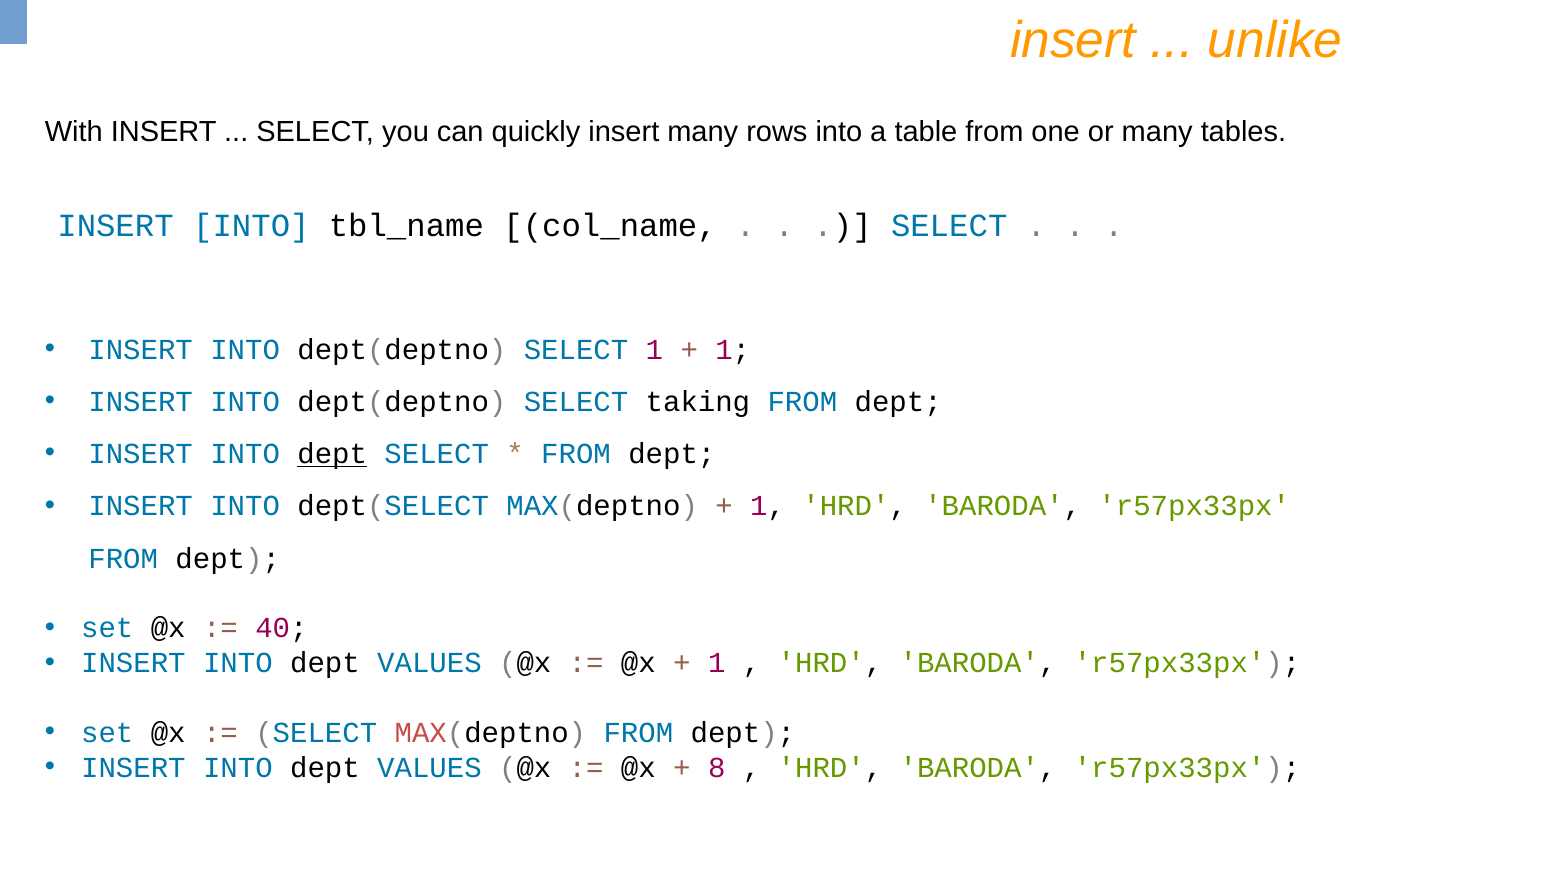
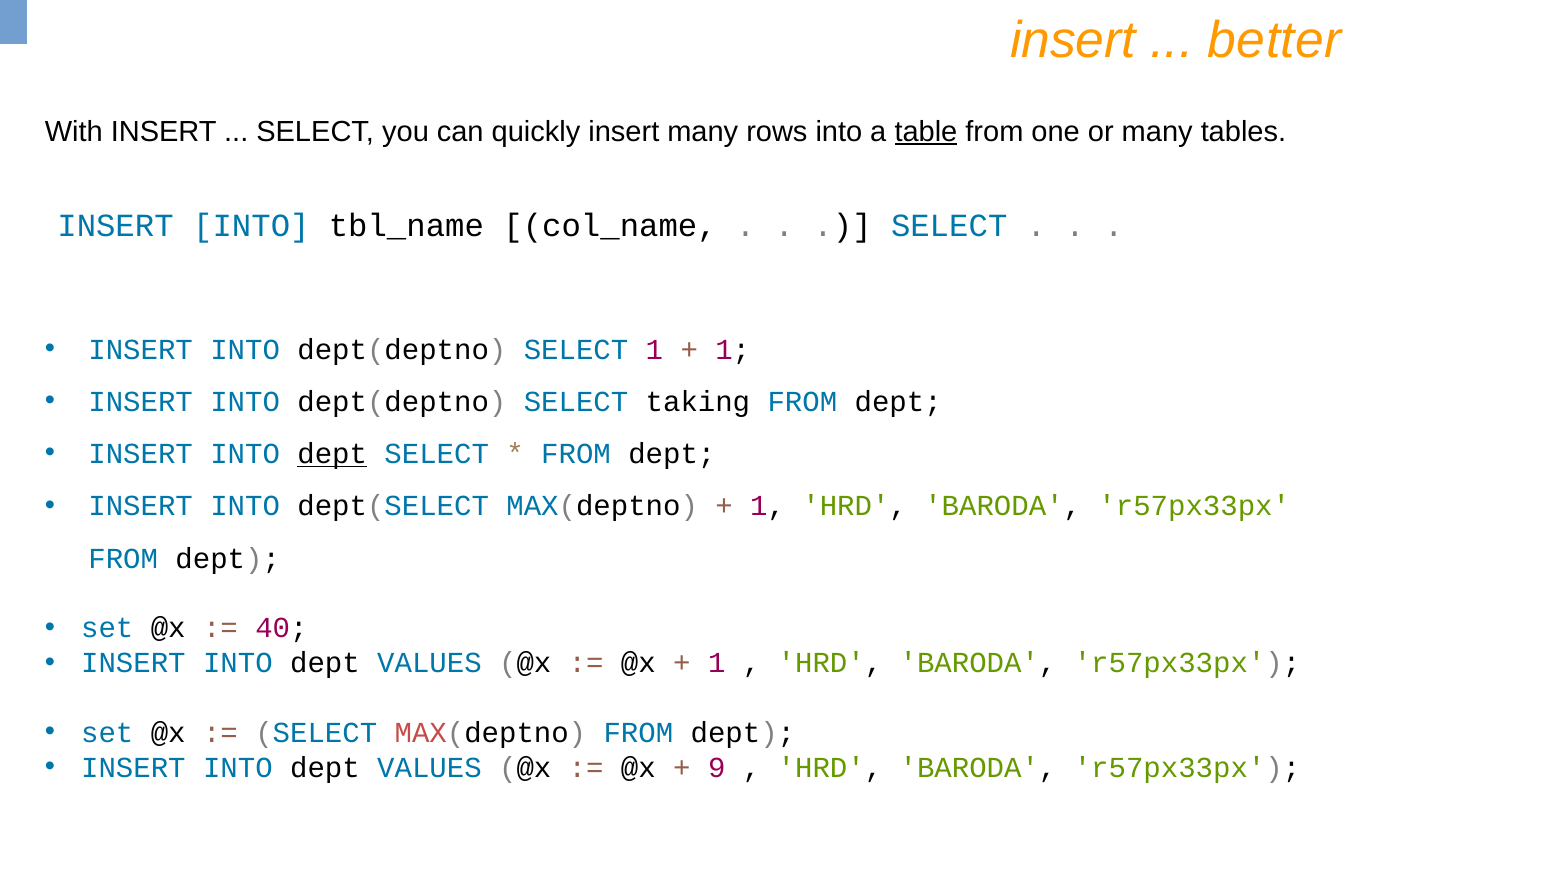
unlike: unlike -> better (1275, 40)
table underline: none -> present (926, 132)
8: 8 -> 9 (717, 767)
